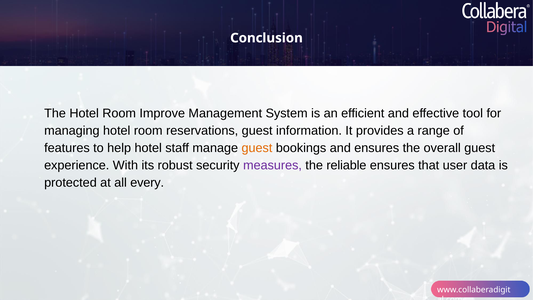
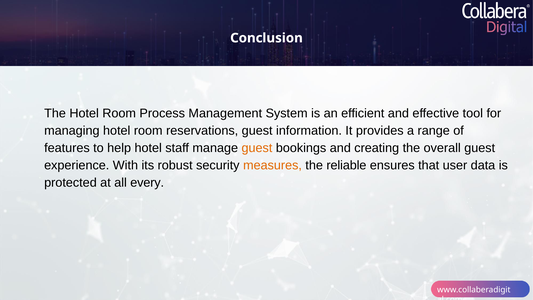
Improve: Improve -> Process (162, 113)
and ensures: ensures -> creating (377, 148)
measures colour: purple -> orange (272, 165)
